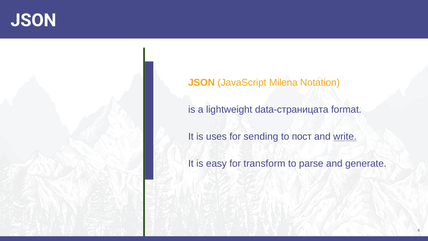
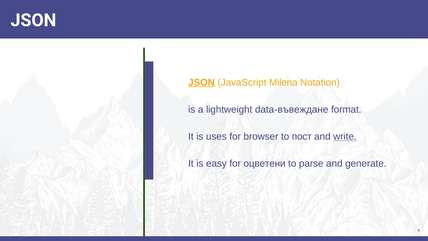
JSON underline: none -> present (202, 82)
data-страницата: data-страницата -> data-въвеждане (292, 109)
sending: sending -> browser (261, 136)
transform: transform -> оцветени (265, 164)
